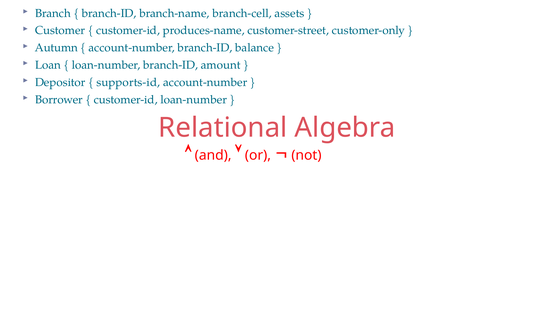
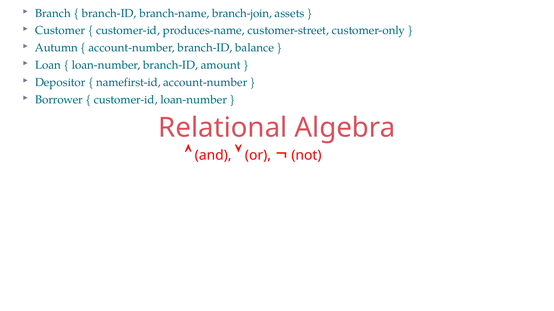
branch-cell: branch-cell -> branch-join (242, 13)
supports-id: supports-id -> namefirst-id (128, 83)
